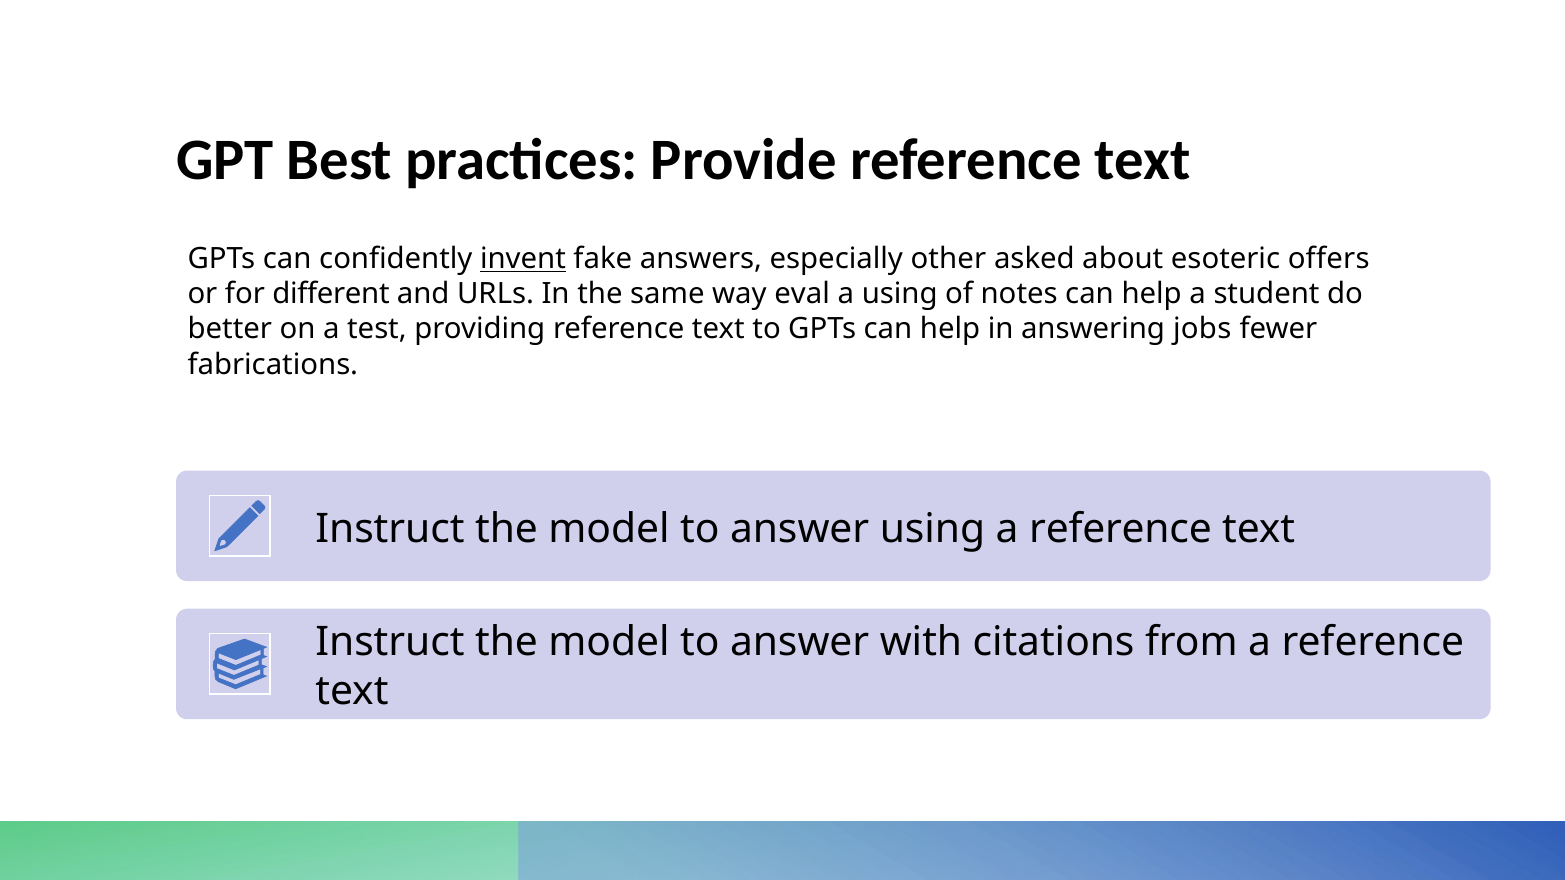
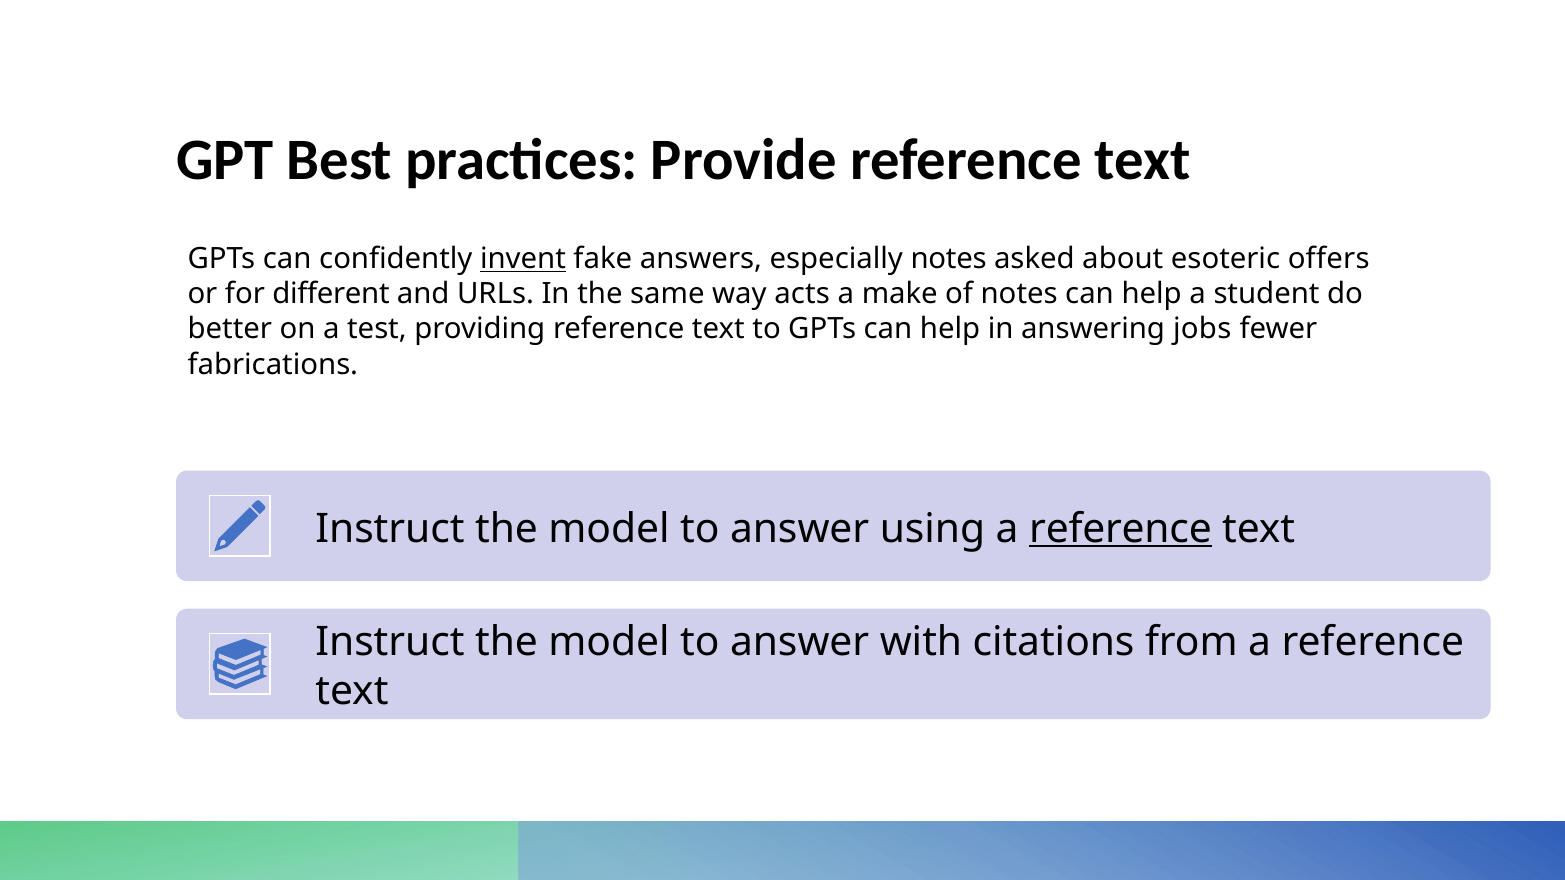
especially other: other -> notes (949, 259)
eval: eval -> acts (802, 294)
a using: using -> make (900, 294)
reference underline: none -> present (1120, 529)
